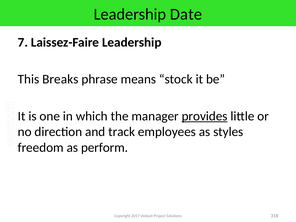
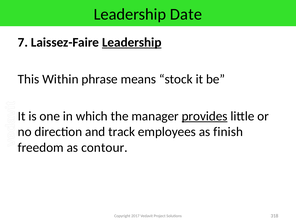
Leadership underline: none -> present (132, 42)
Breaks: Breaks -> Within (60, 79)
styles: styles -> finish (228, 132)
perform: perform -> contour (104, 148)
